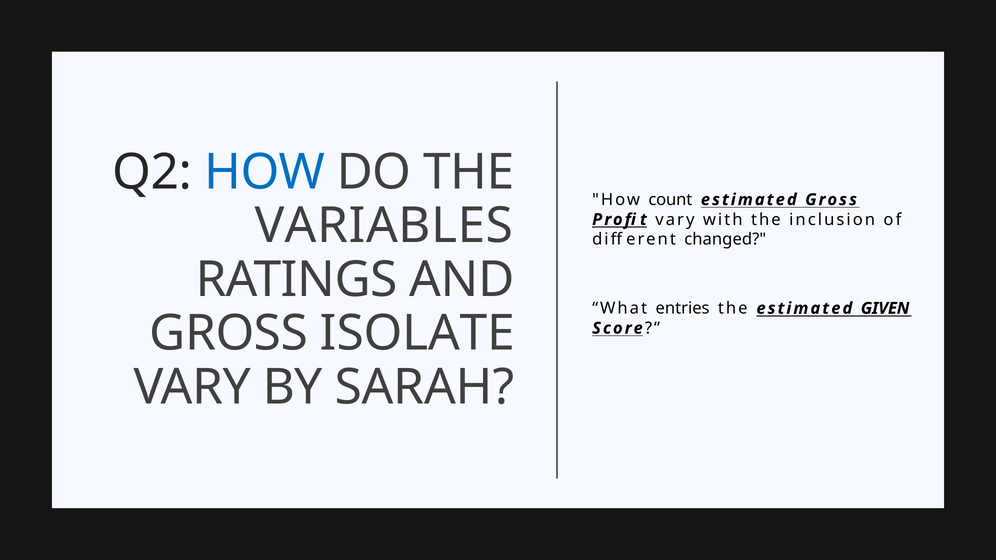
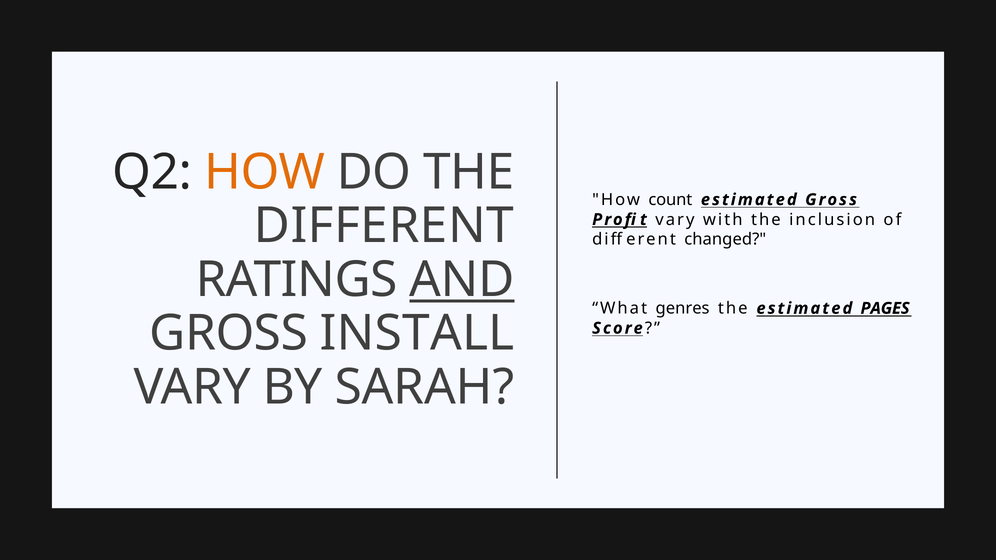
HOW colour: blue -> orange (265, 172)
VARIABLES: VARIABLES -> DIFFERENT (384, 226)
AND underline: none -> present (462, 280)
entries: entries -> genres (683, 308)
GIVEN: GIVEN -> PAGES (885, 308)
ISOLATE: ISOLATE -> INSTALL (417, 334)
